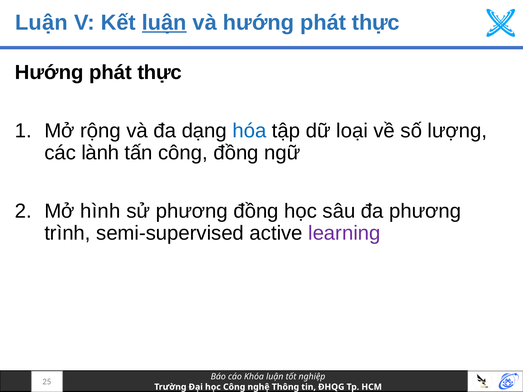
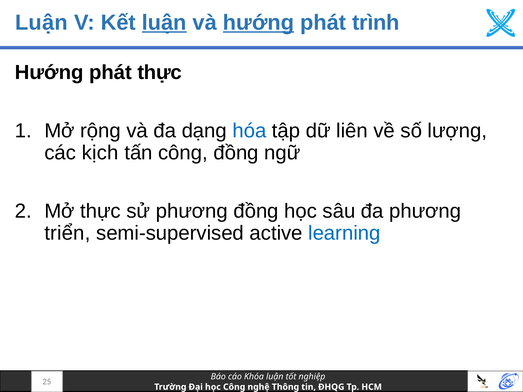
hướng underline: none -> present (259, 23)
thực: thực -> trình (376, 23)
loại: loại -> liên (352, 131)
lành: lành -> kịch (100, 153)
Mở hình: hình -> thực (100, 211)
trình: trình -> triển (67, 233)
learning colour: purple -> blue (344, 233)
